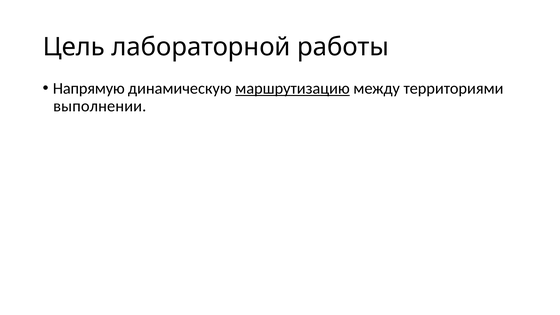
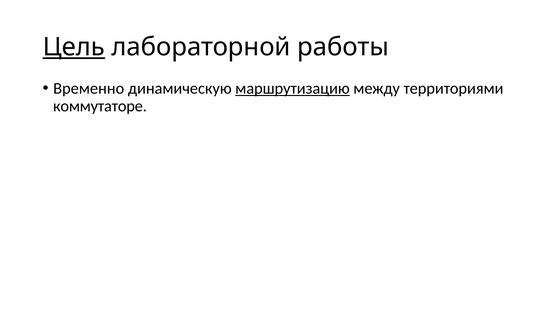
Цель underline: none -> present (74, 47)
Напрямую: Напрямую -> Временно (89, 88)
выполнении: выполнении -> коммутаторе (100, 106)
